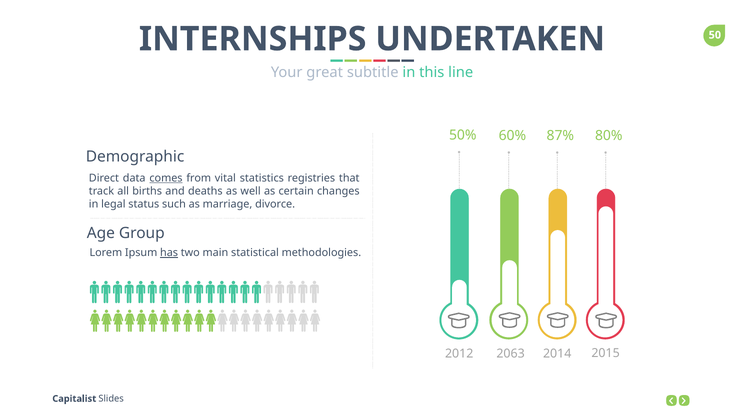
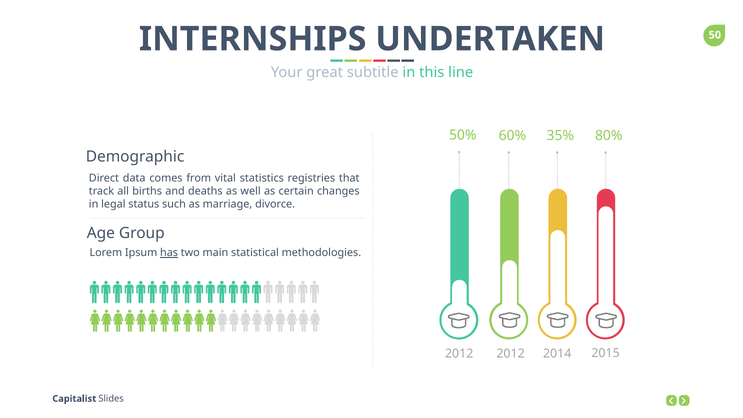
87%: 87% -> 35% (560, 136)
comes underline: present -> none (166, 178)
2012 2063: 2063 -> 2012 (511, 354)
